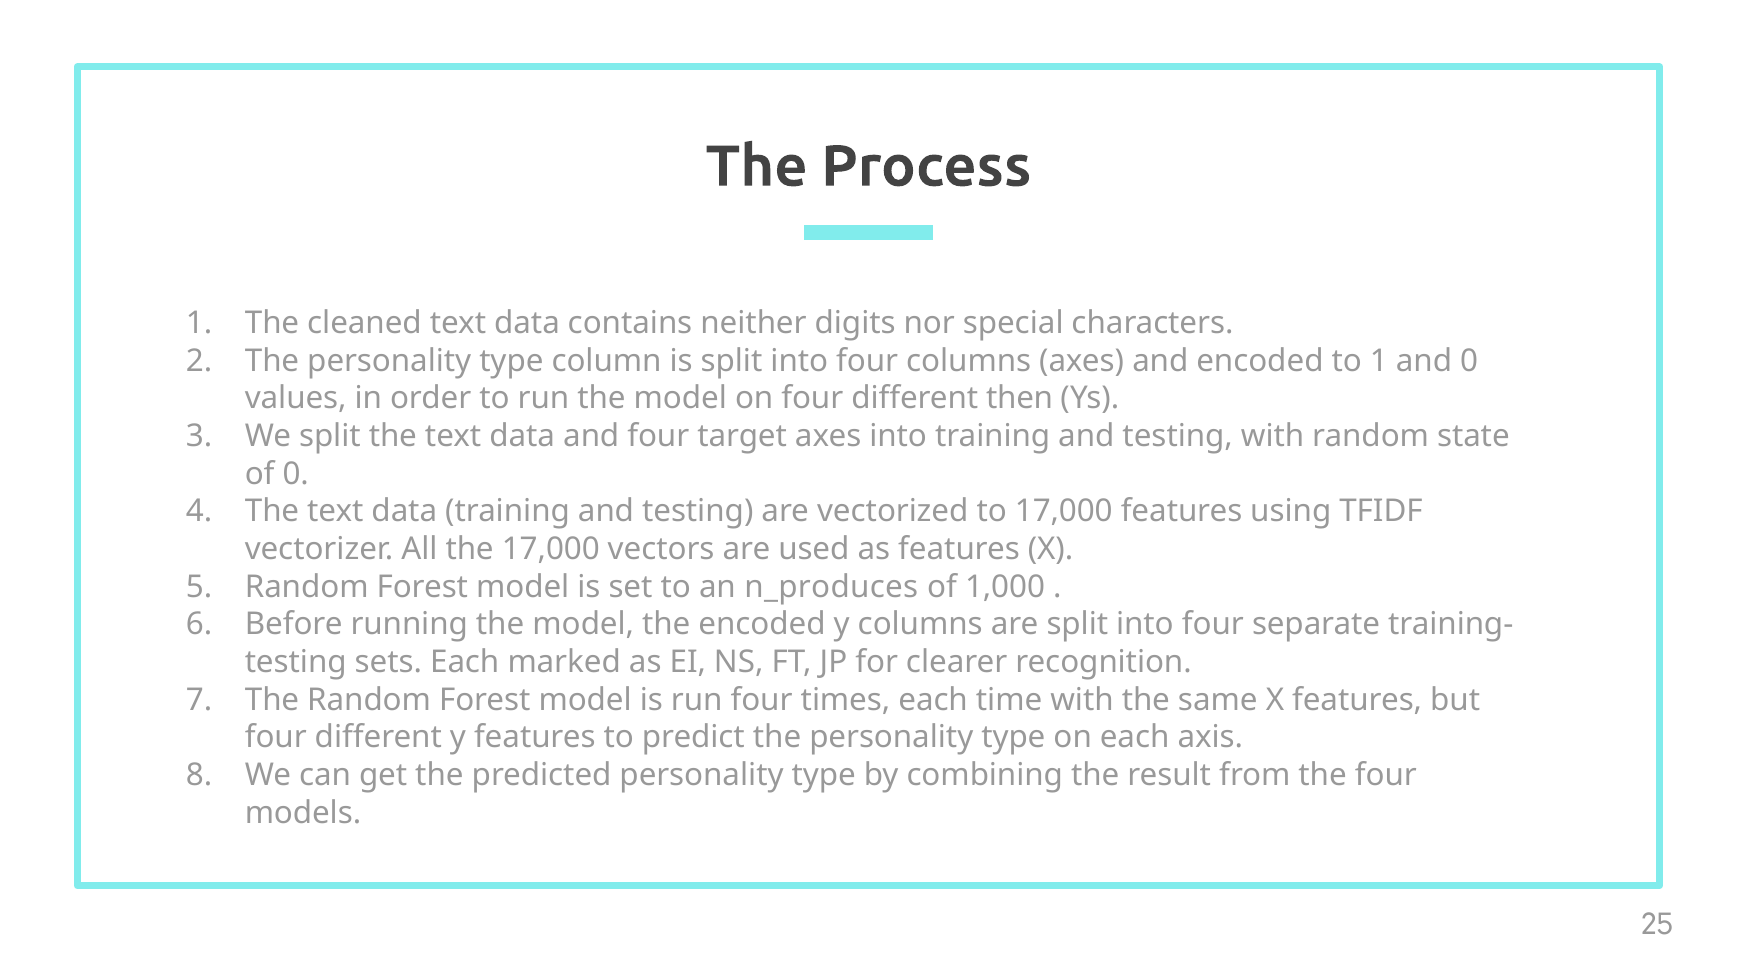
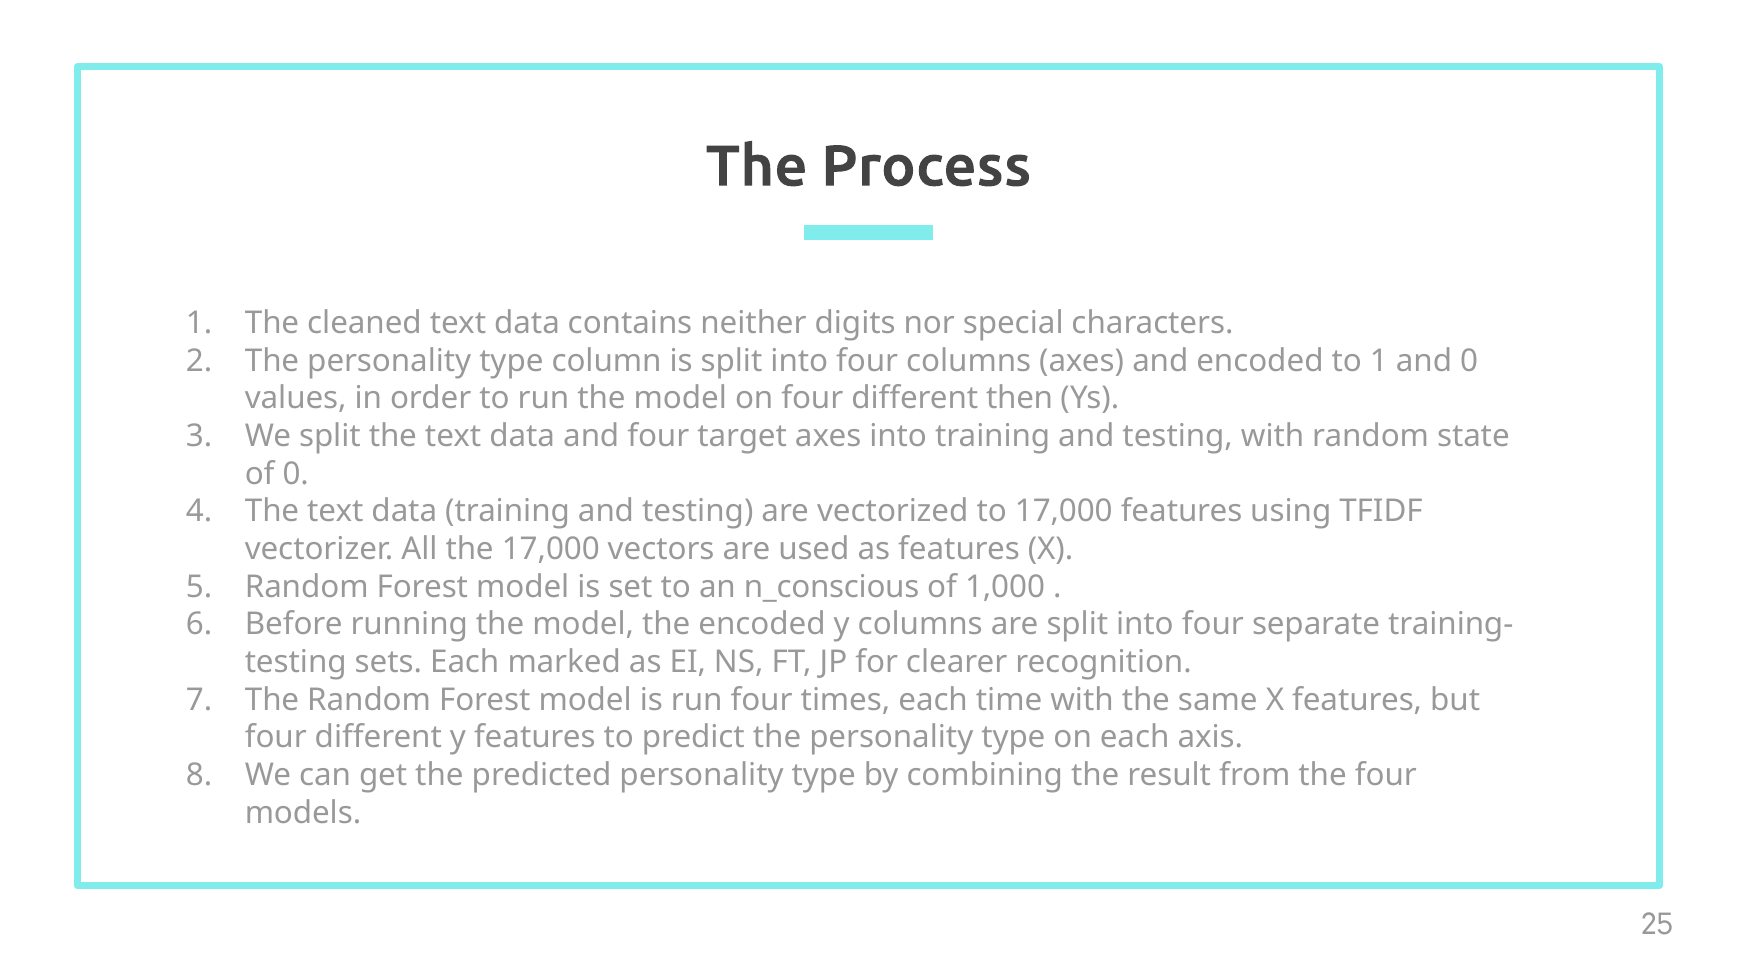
n_produces: n_produces -> n_conscious (832, 587)
